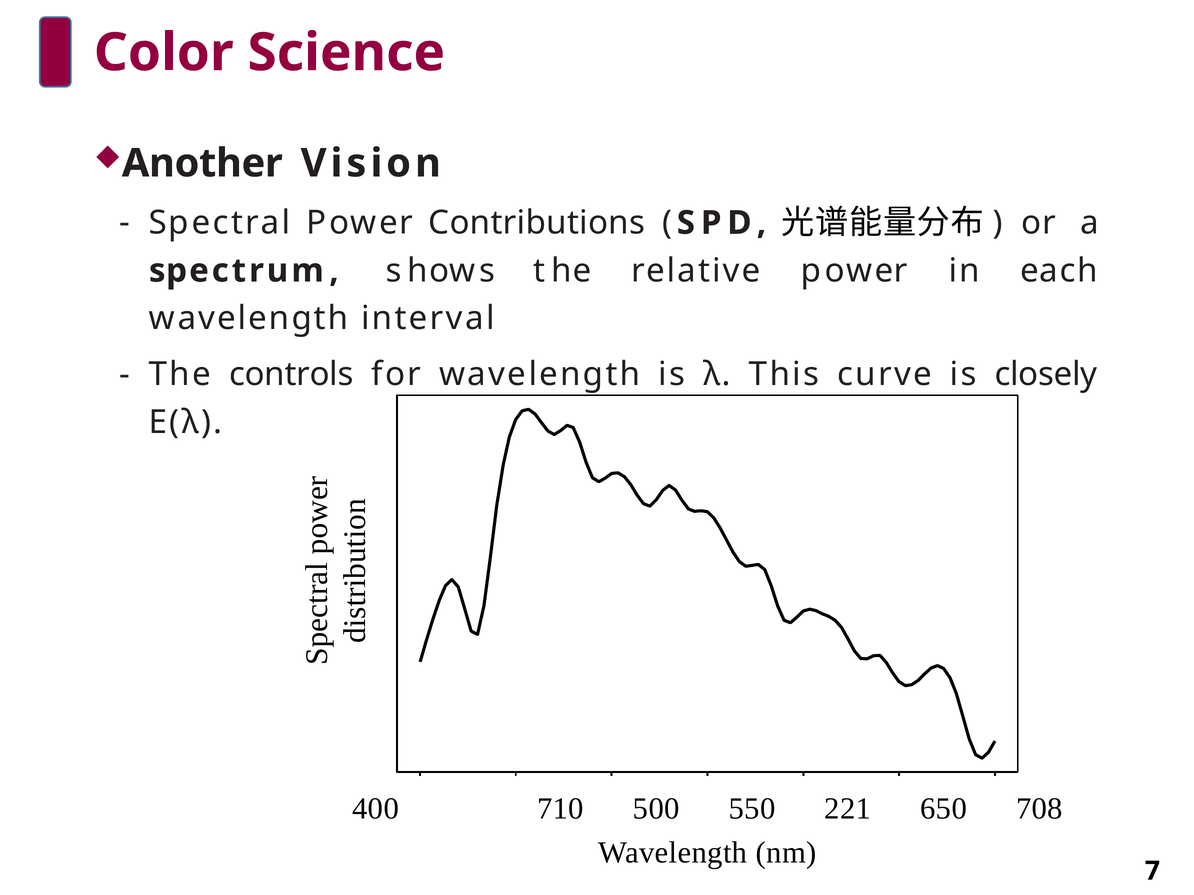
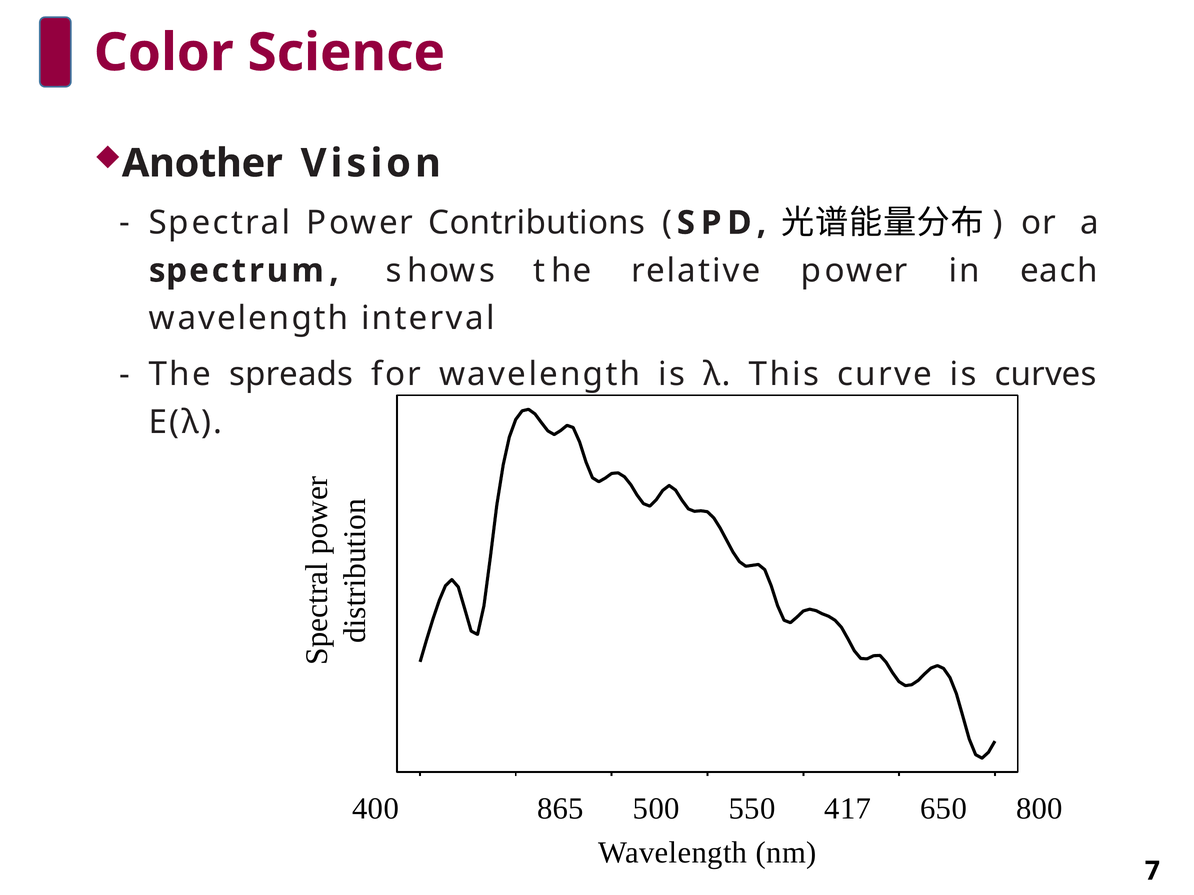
controls: controls -> spreads (291, 375)
closely: closely -> curves (1046, 375)
710: 710 -> 865 (560, 809)
221: 221 -> 417 (848, 809)
708: 708 -> 800 (1039, 809)
